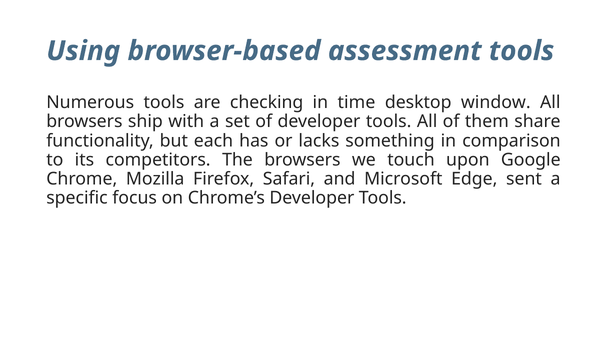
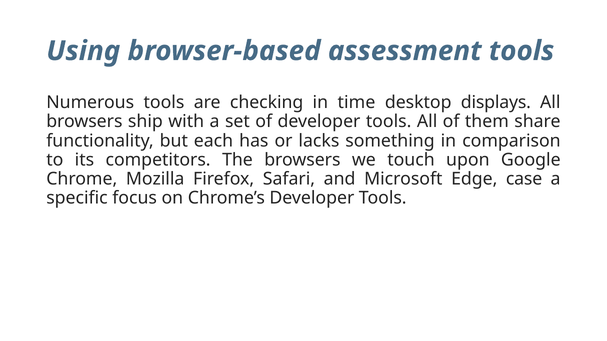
window: window -> displays (496, 103)
sent: sent -> case (524, 179)
